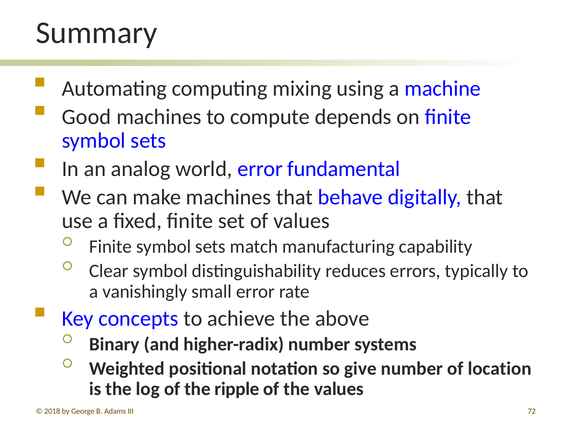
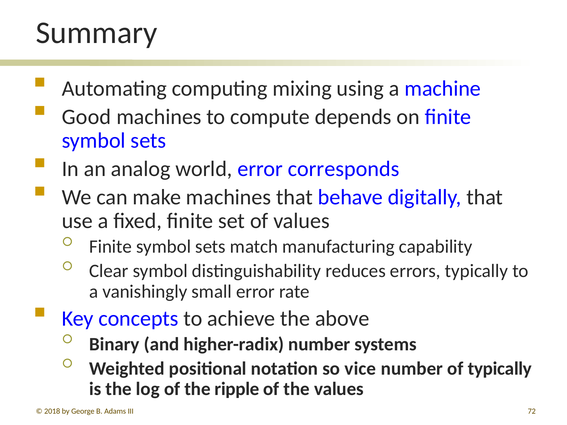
fundamental: fundamental -> corresponds (344, 169)
give: give -> vice (360, 369)
of location: location -> typically (500, 369)
